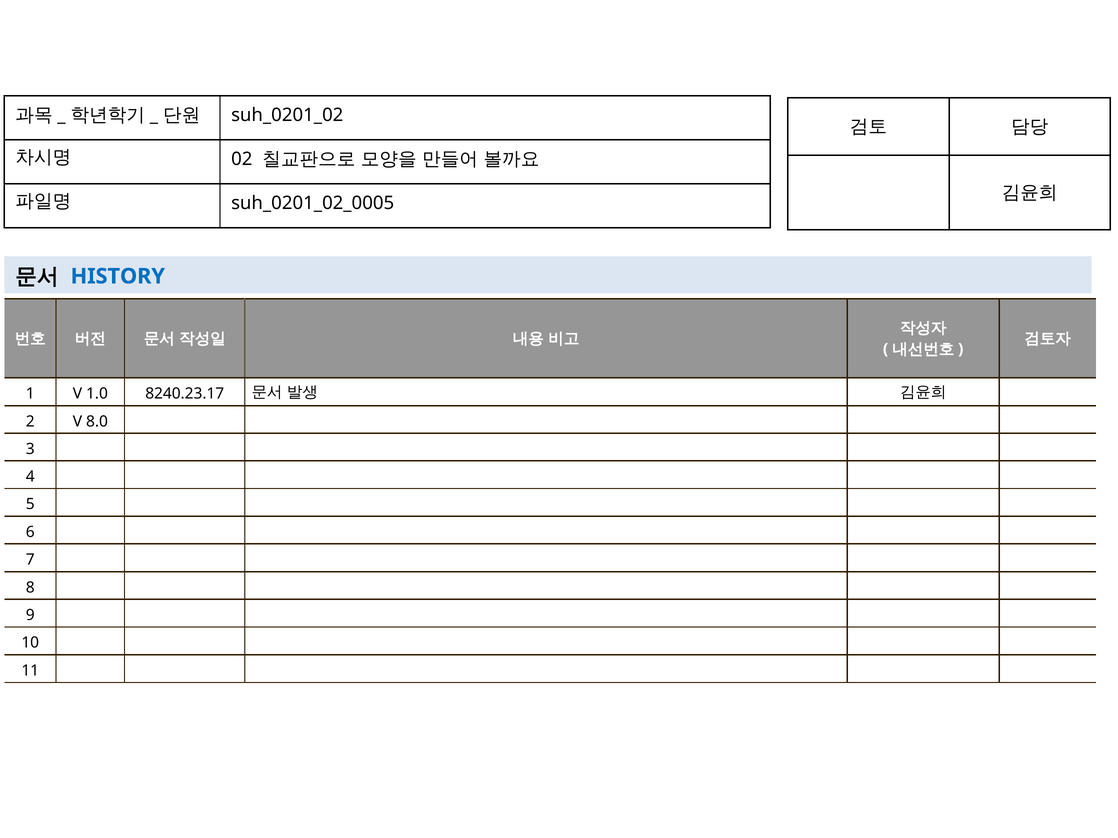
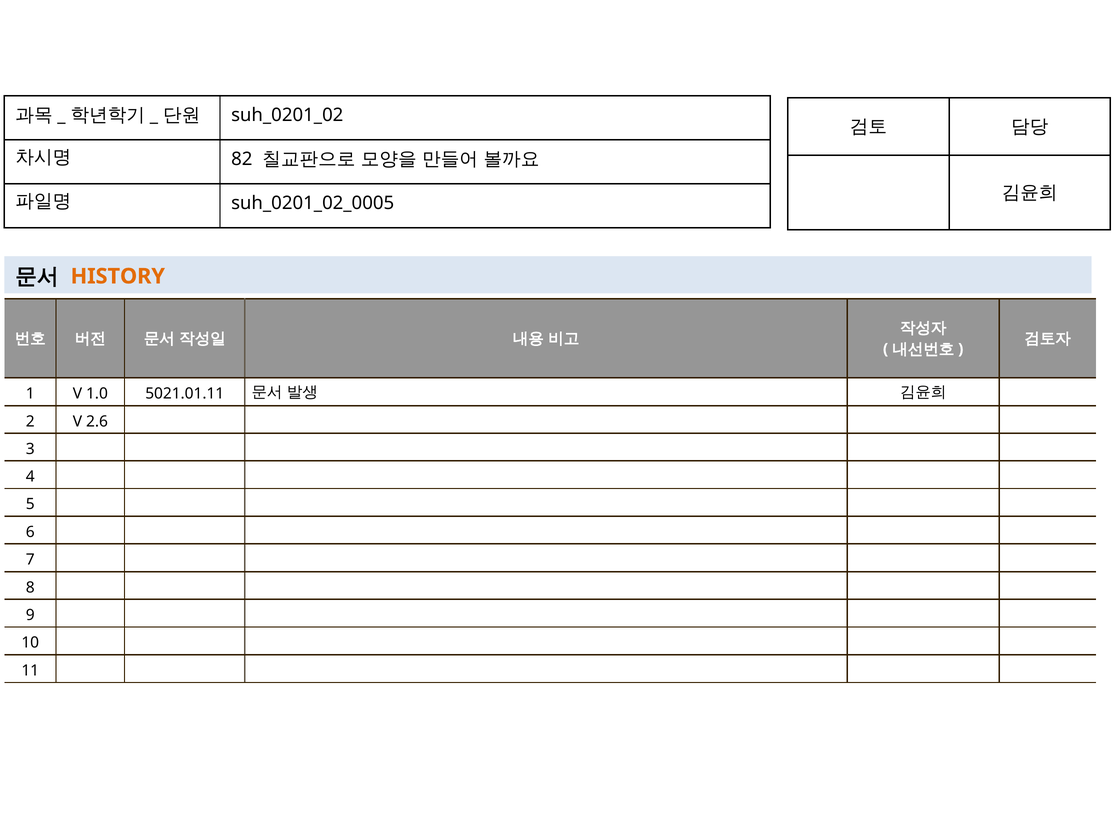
02: 02 -> 82 (242, 159)
HISTORY colour: blue -> orange (118, 276)
8240.23.17: 8240.23.17 -> 5021.01.11 (185, 394)
8.0: 8.0 -> 2.6 (97, 422)
